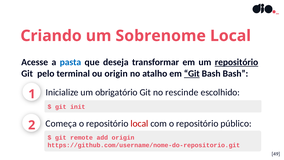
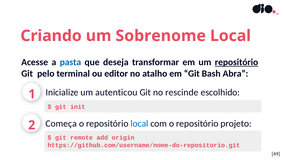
ou origin: origin -> editor (116, 74)
Git underline: present -> none (192, 74)
Bash Bash: Bash -> Abra (235, 74)
obrigatório: obrigatório -> autenticou (116, 92)
local colour: red -> blue (139, 123)
público: público -> projeto (236, 123)
